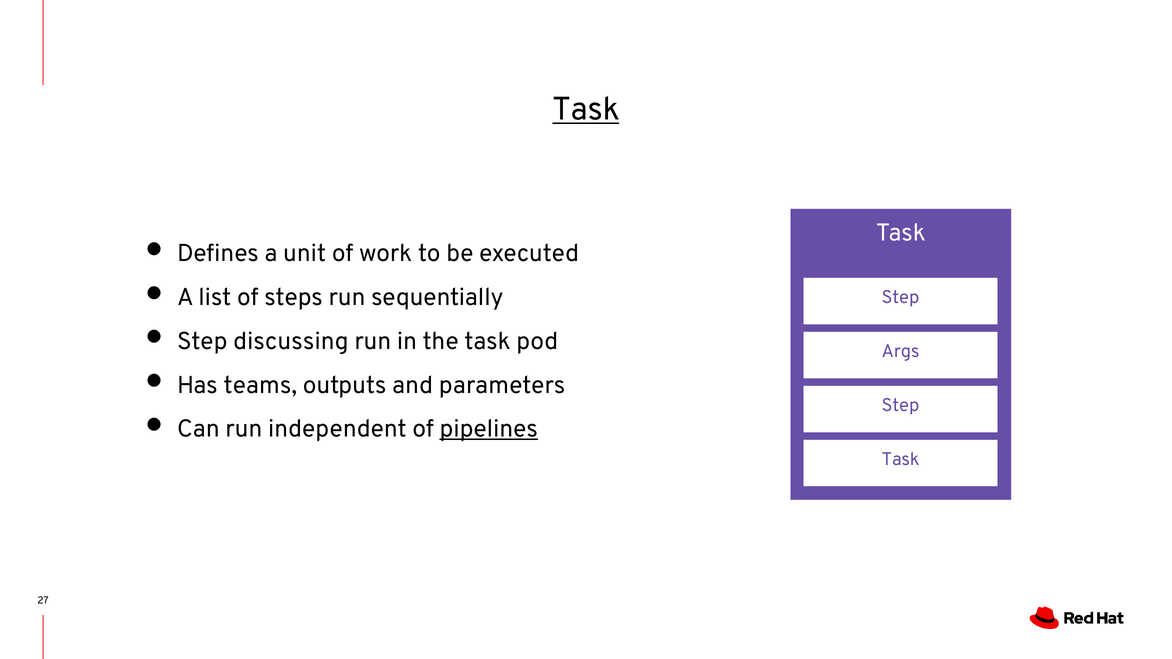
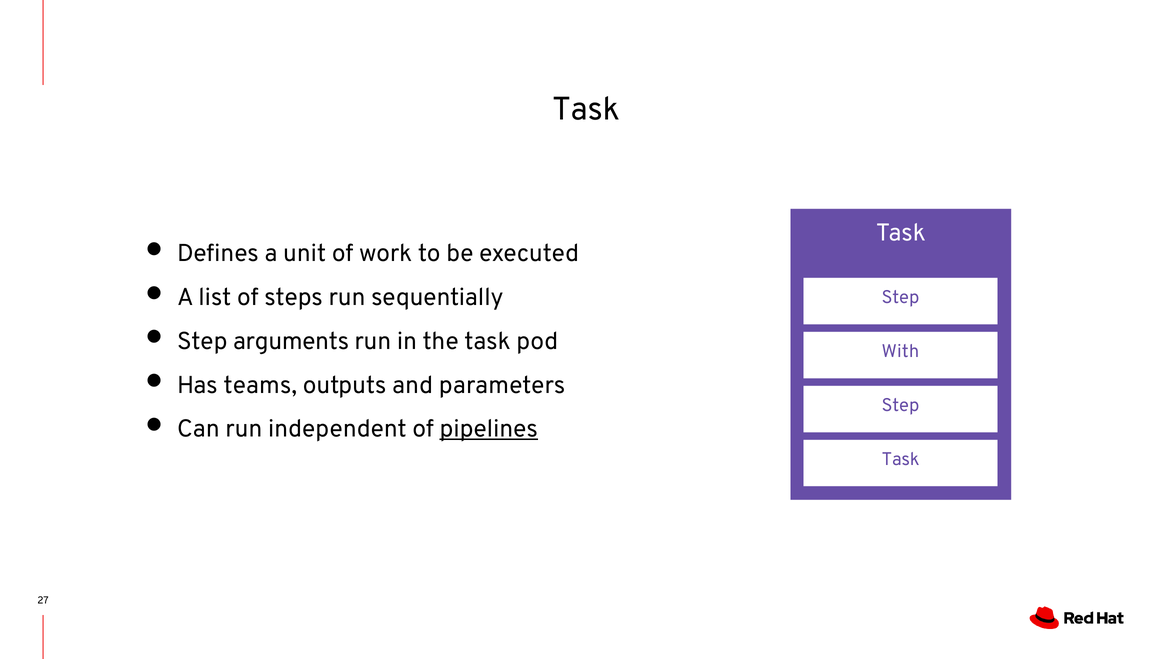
Task underline: present -> none (586, 109)
discussing: discussing -> arguments (291, 341)
Args: Args -> With (900, 352)
